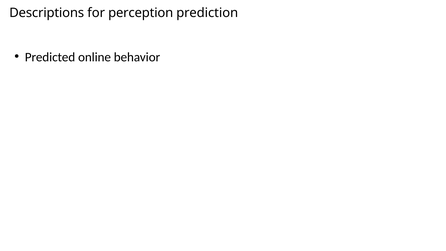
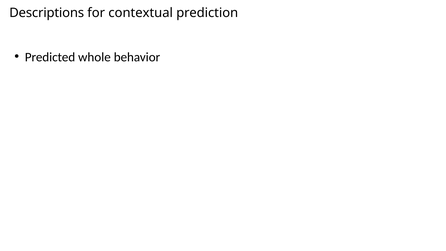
perception: perception -> contextual (141, 13)
online: online -> whole (94, 57)
